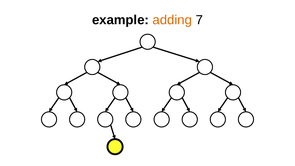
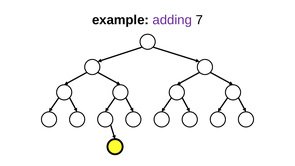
adding colour: orange -> purple (172, 20)
